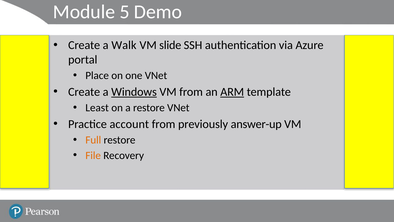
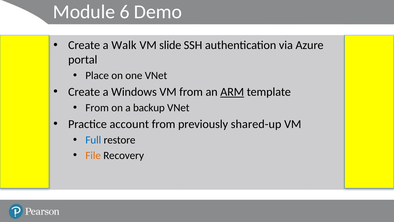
5: 5 -> 6 (125, 12)
Windows underline: present -> none (134, 92)
Least: Least -> From (97, 108)
a restore: restore -> backup (149, 108)
answer-up: answer-up -> shared-up (256, 124)
Full colour: orange -> blue (93, 140)
